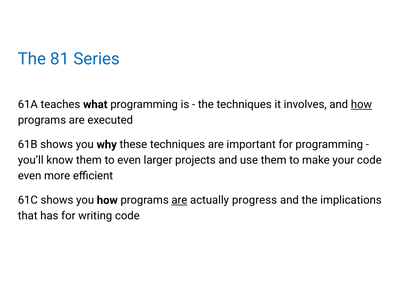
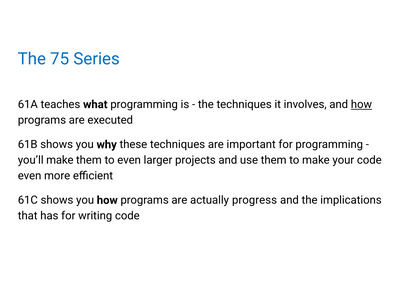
81: 81 -> 75 (60, 59)
you’ll know: know -> make (60, 160)
are underline: present -> none (179, 200)
